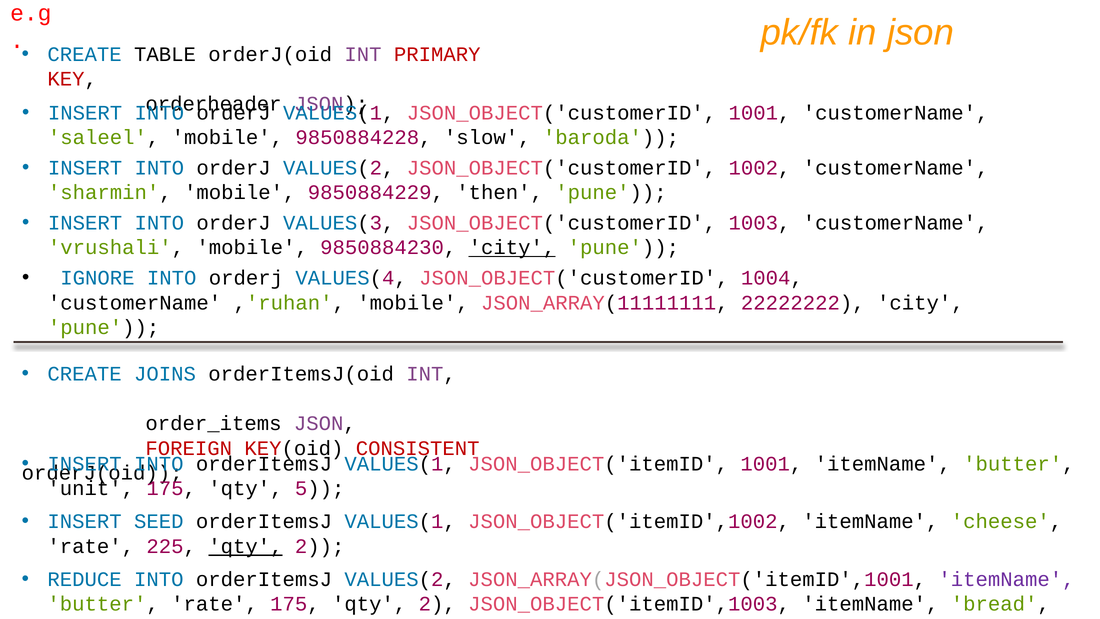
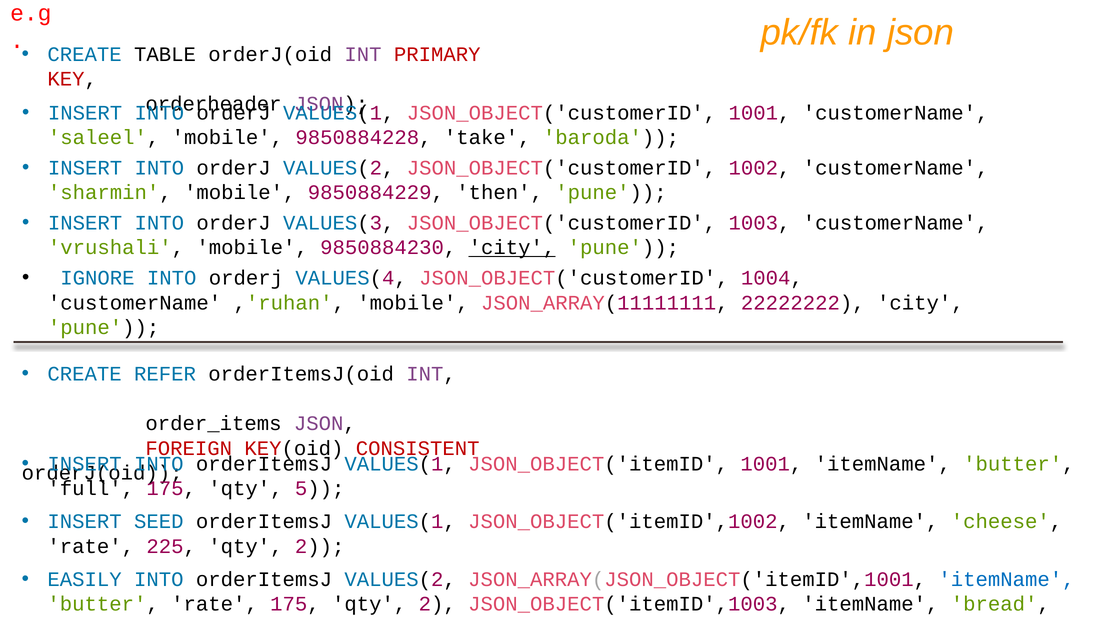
slow: slow -> take (487, 138)
JOINS: JOINS -> REFER (165, 374)
unit: unit -> full (91, 488)
qty underline: present -> none (245, 546)
REDUCE: REDUCE -> EASILY (85, 579)
itemName colour: purple -> blue (1006, 579)
